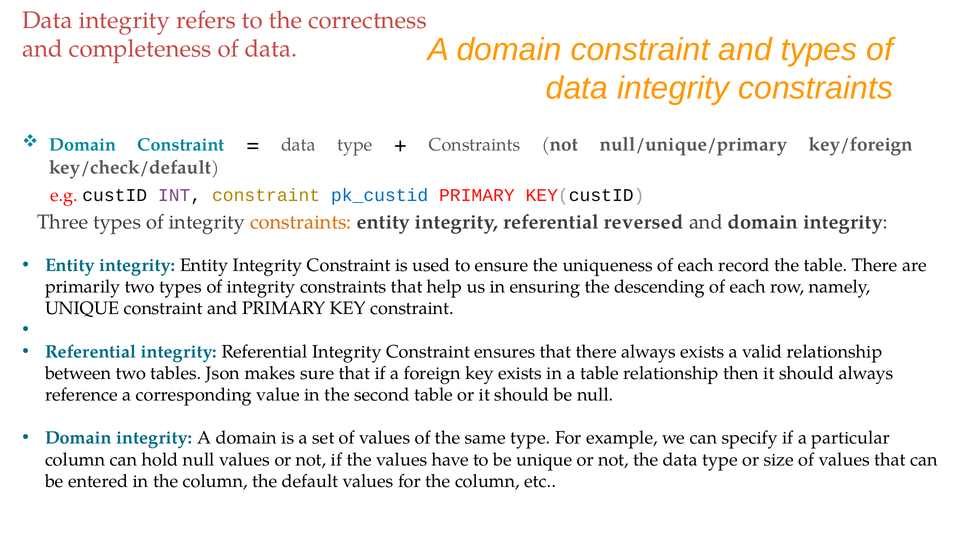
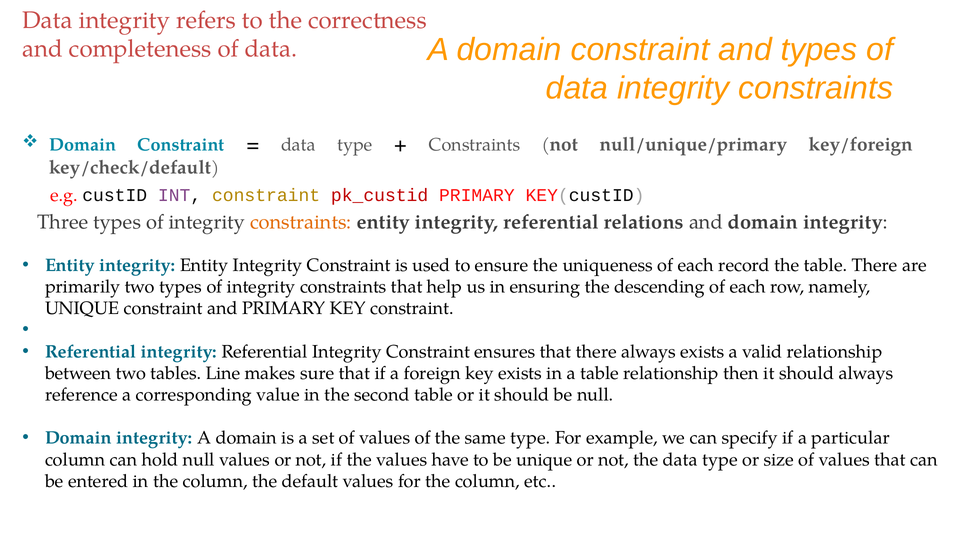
pk_custid colour: blue -> red (380, 196)
reversed: reversed -> relations (644, 222)
Json: Json -> Line (223, 374)
